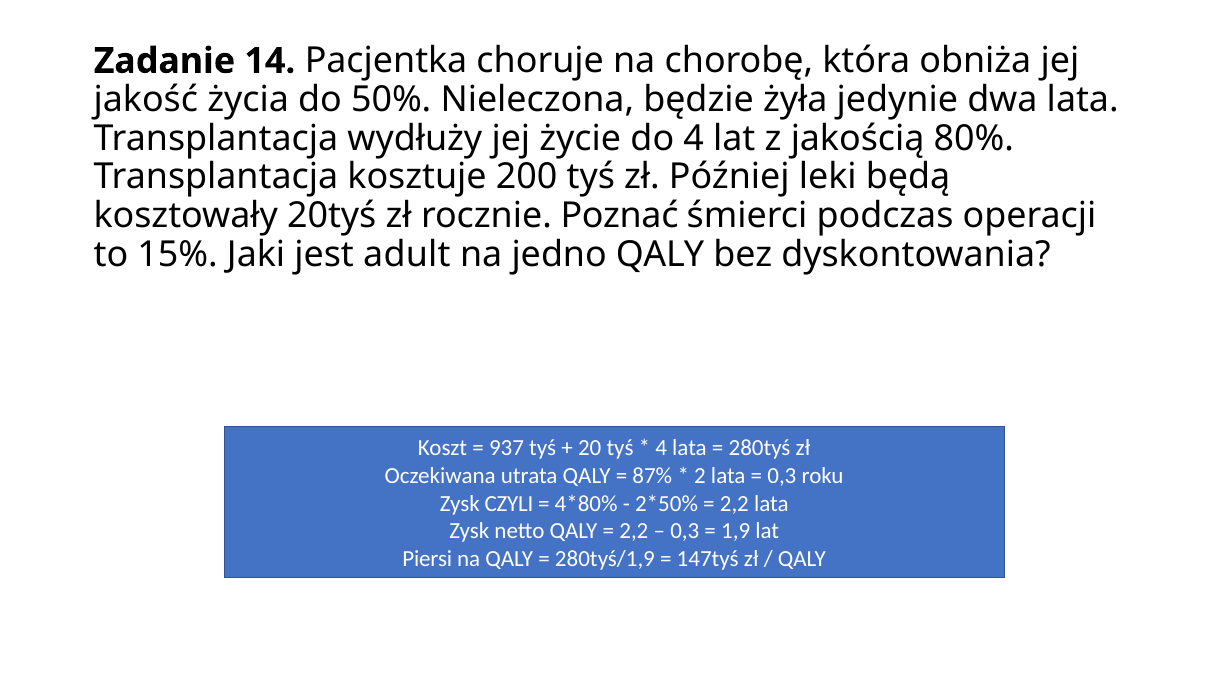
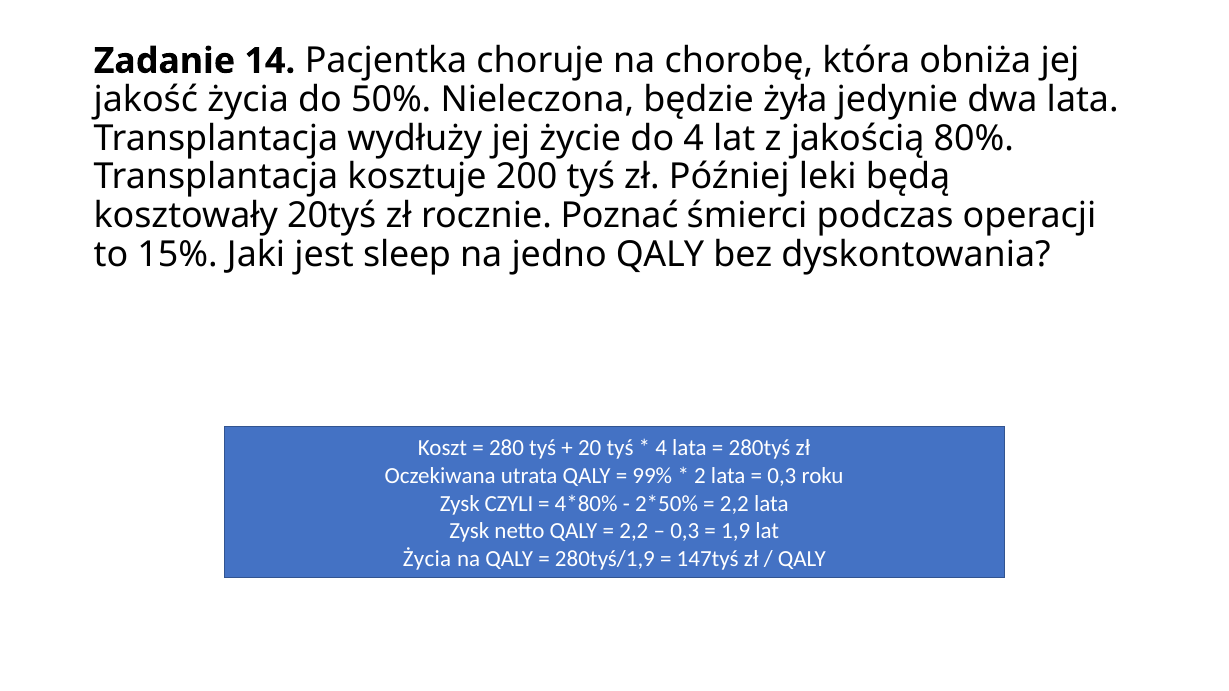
adult: adult -> sleep (407, 255)
937: 937 -> 280 (507, 448)
87%: 87% -> 99% (652, 476)
Piersi: Piersi -> Życia (427, 559)
